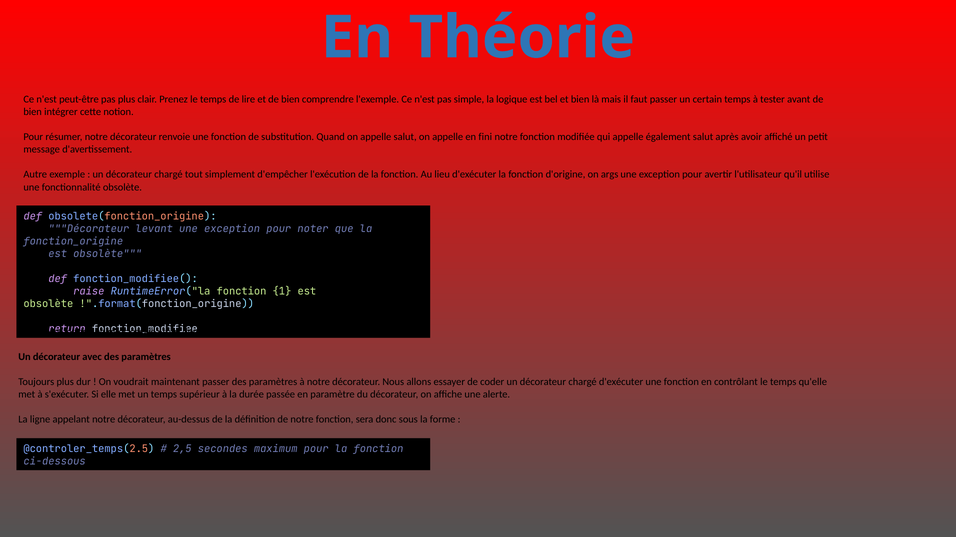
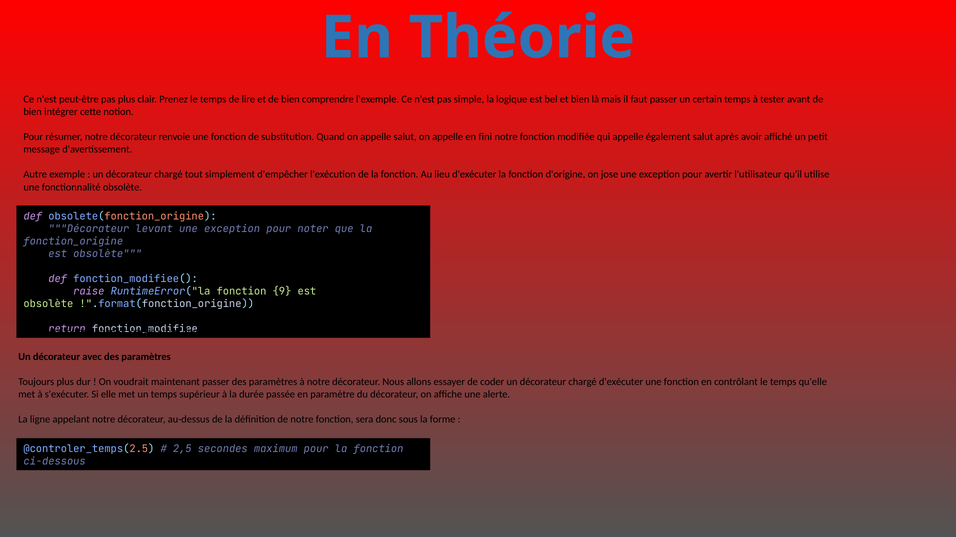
args: args -> jose (610, 175)
1: 1 -> 9 (282, 292)
